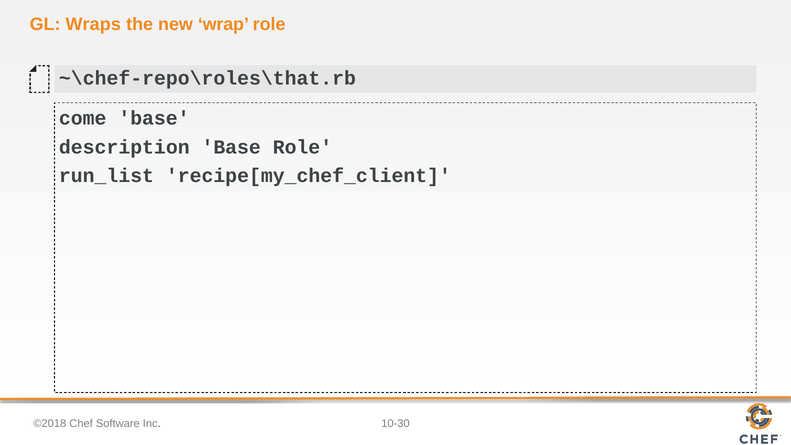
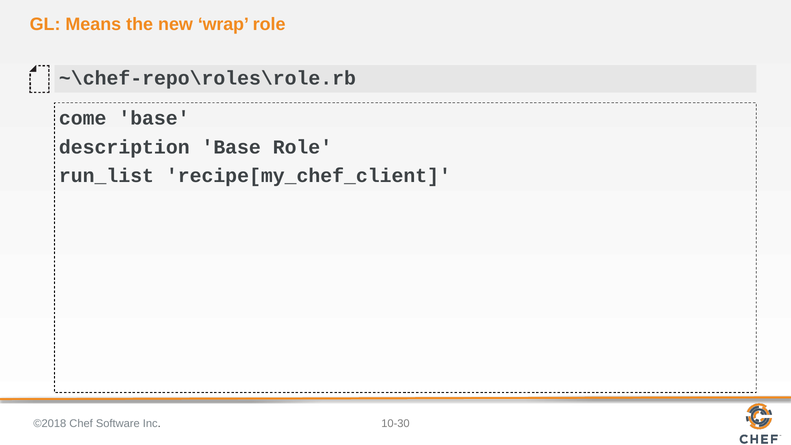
Wraps: Wraps -> Means (93, 24)
~\chef-repo\roles\that.rb: ~\chef-repo\roles\that.rb -> ~\chef-repo\roles\role.rb (207, 78)
